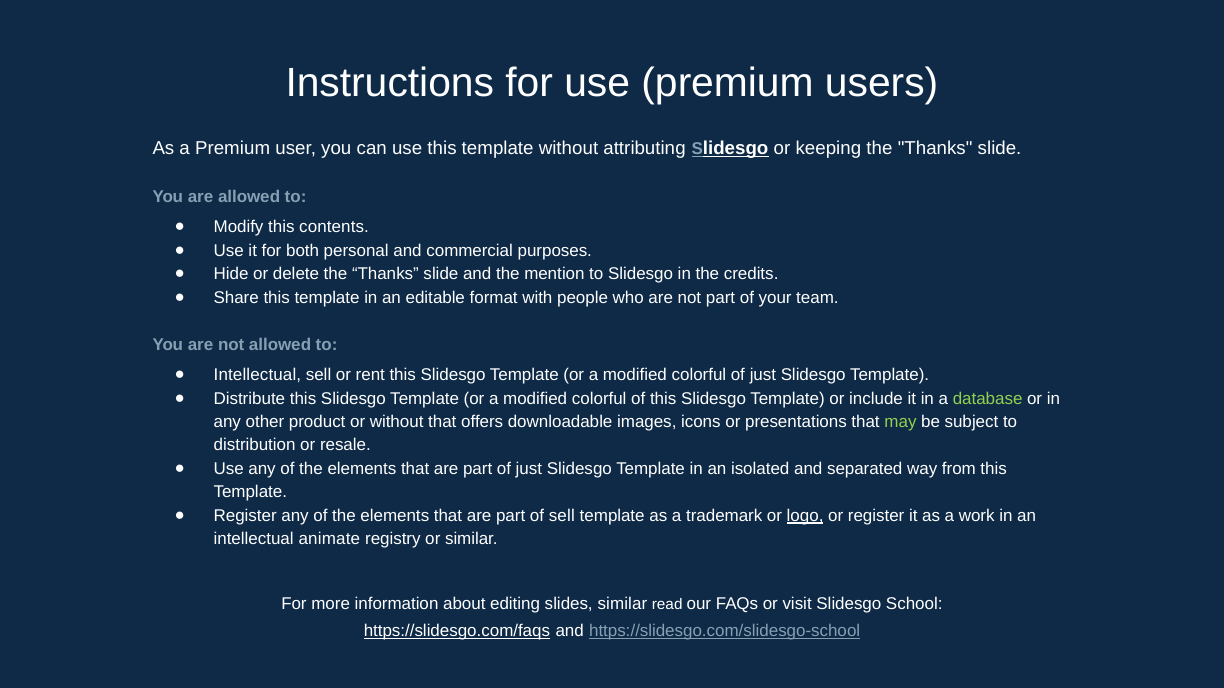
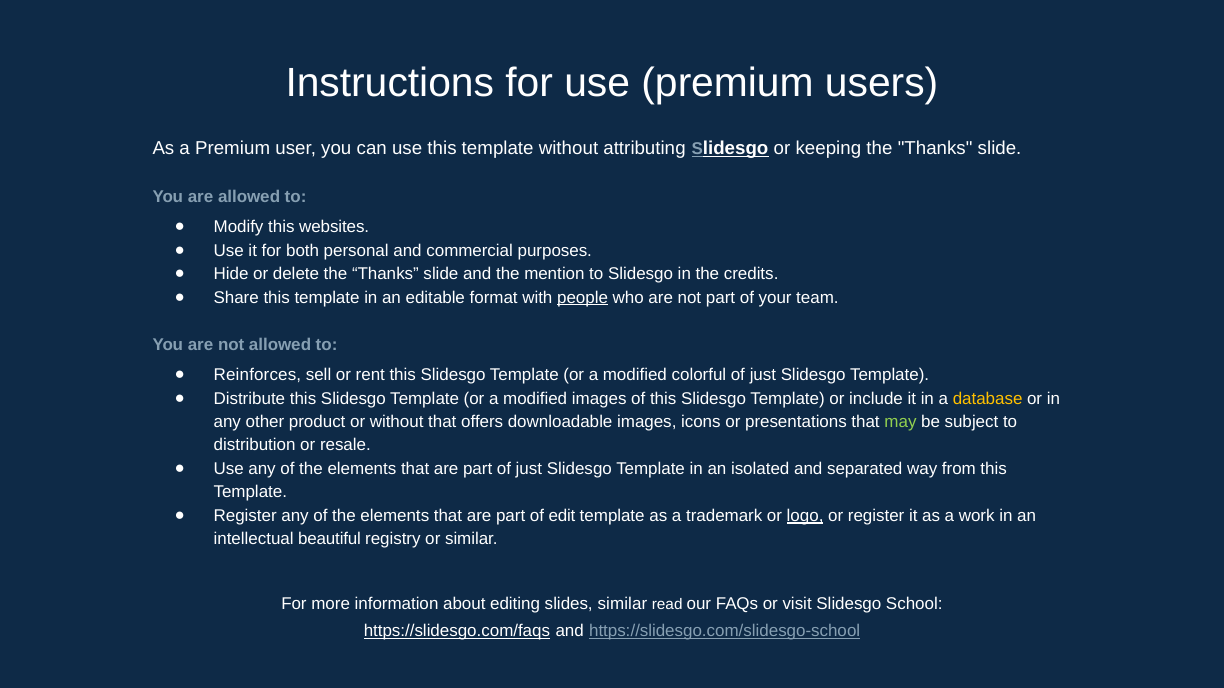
contents: contents -> websites (334, 227)
people underline: none -> present (583, 298)
Intellectual: Intellectual -> Reinforces (257, 375)
colorful: colorful -> images (599, 399)
database colour: light green -> yellow (988, 399)
of sell: sell -> edit (562, 516)
animate: animate -> beautiful (330, 540)
